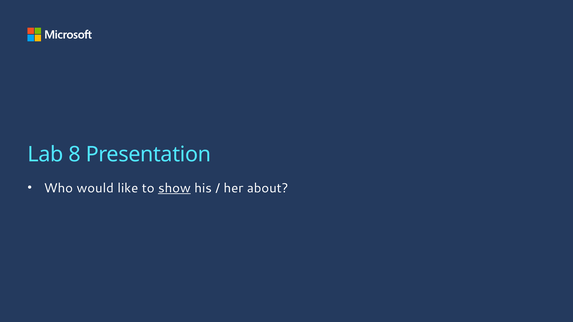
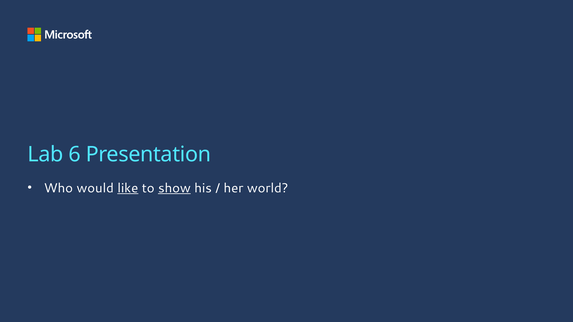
8: 8 -> 6 (75, 155)
like underline: none -> present (128, 188)
about: about -> world (268, 188)
